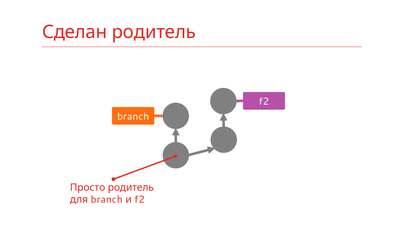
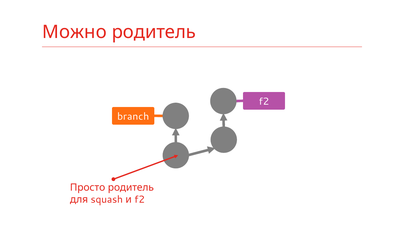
Сделан: Сделан -> Можно (74, 32)
для branch: branch -> squash (107, 200)
